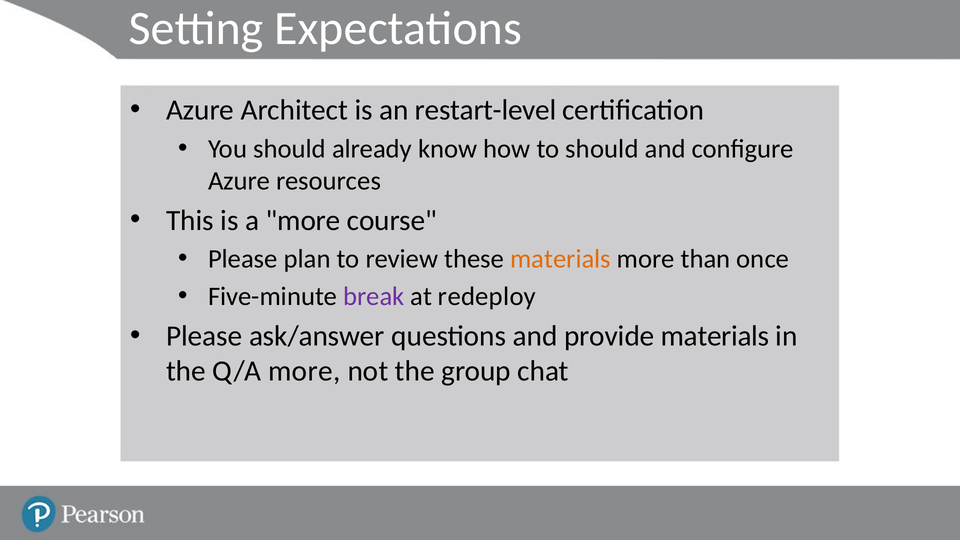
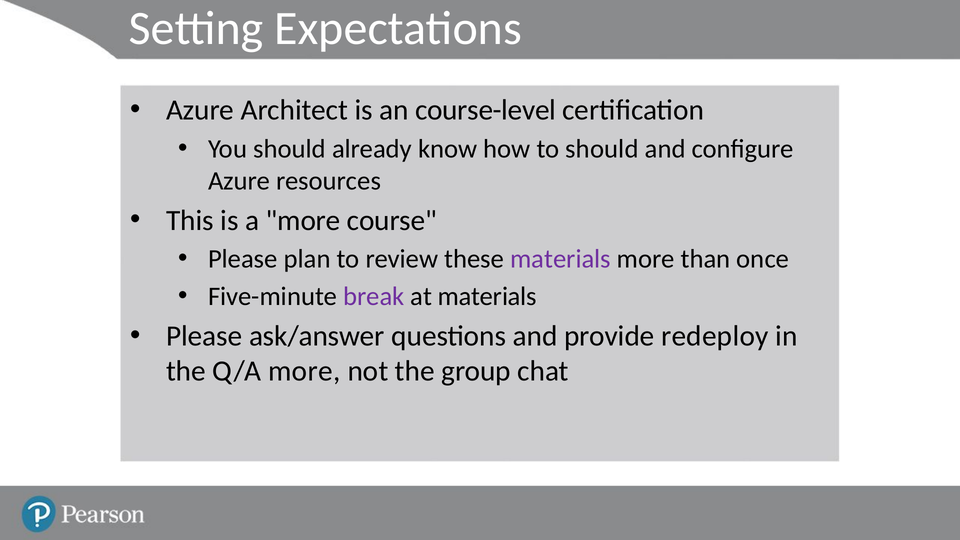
restart-level: restart-level -> course-level (486, 110)
materials colour: orange -> purple (561, 259)
at redeploy: redeploy -> materials (487, 296)
provide materials: materials -> redeploy (715, 336)
